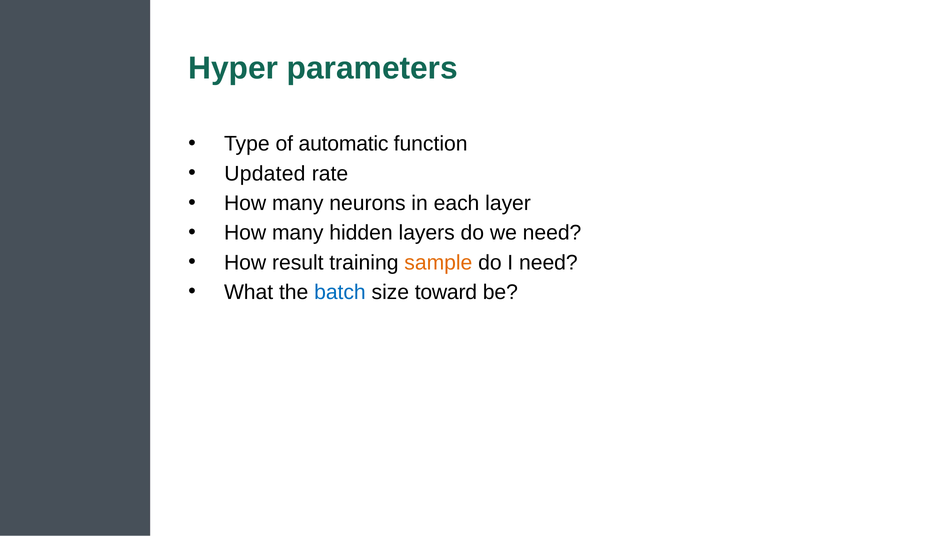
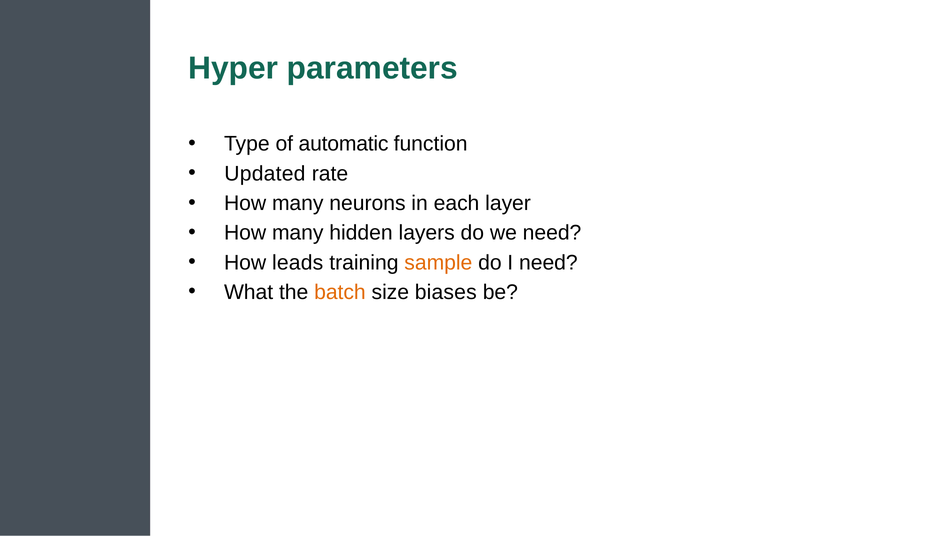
result: result -> leads (298, 262)
batch colour: blue -> orange (340, 292)
toward: toward -> biases (446, 292)
